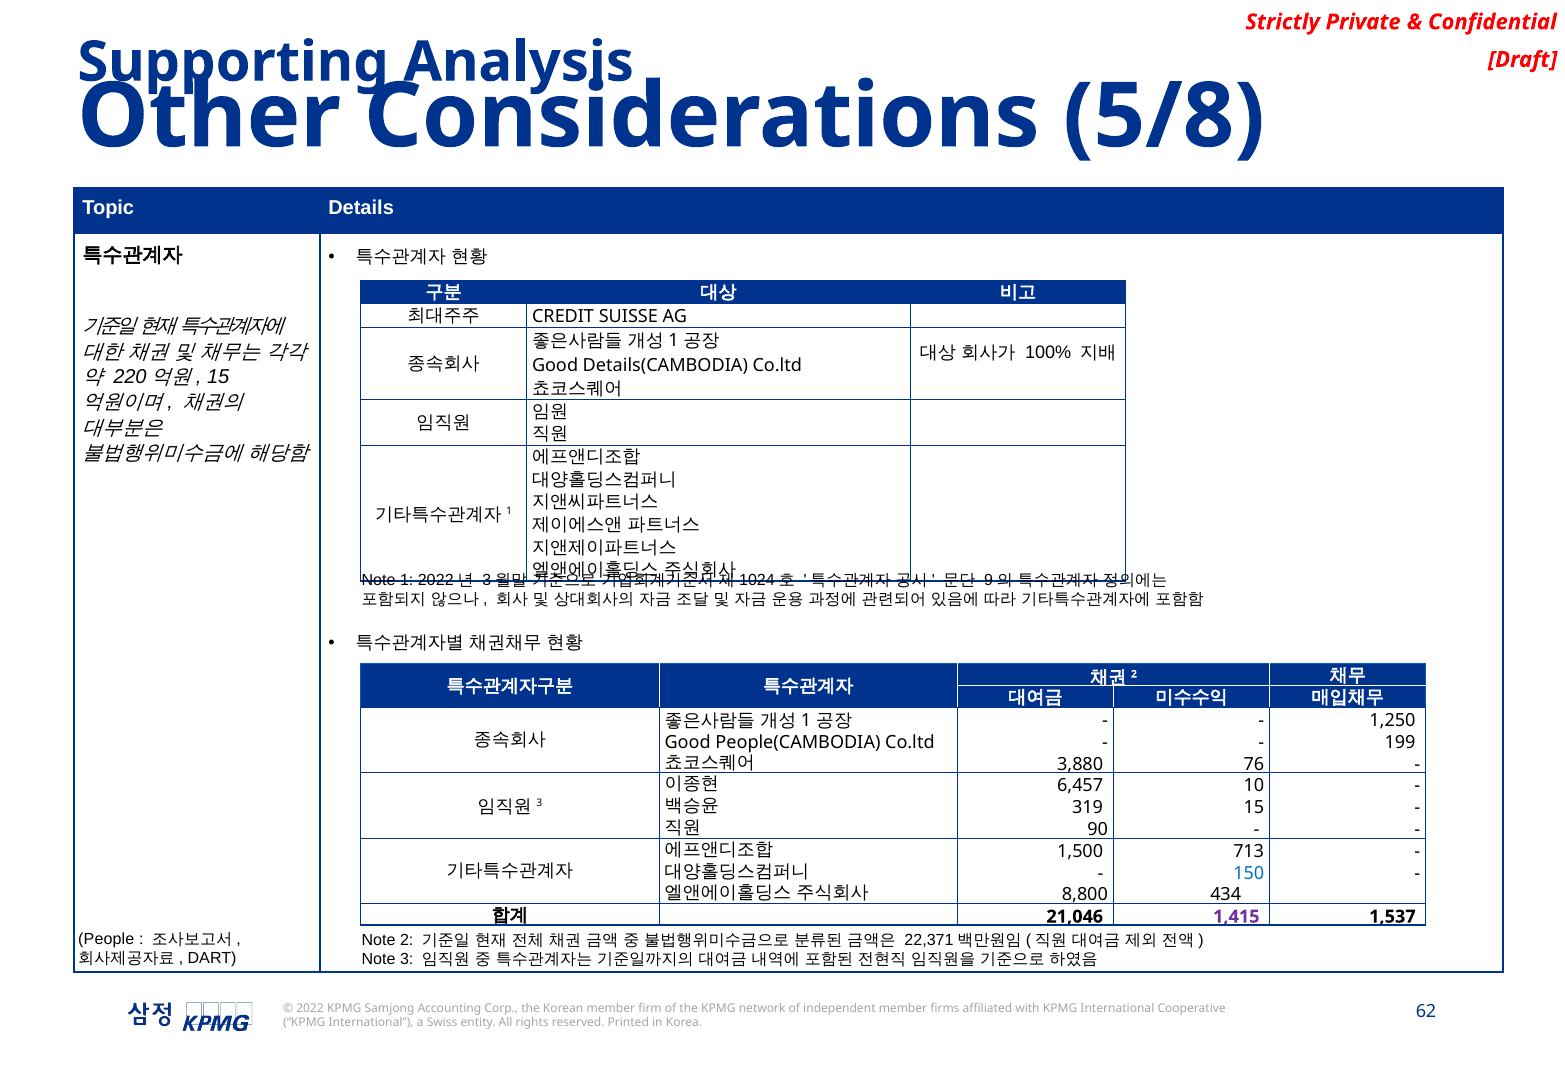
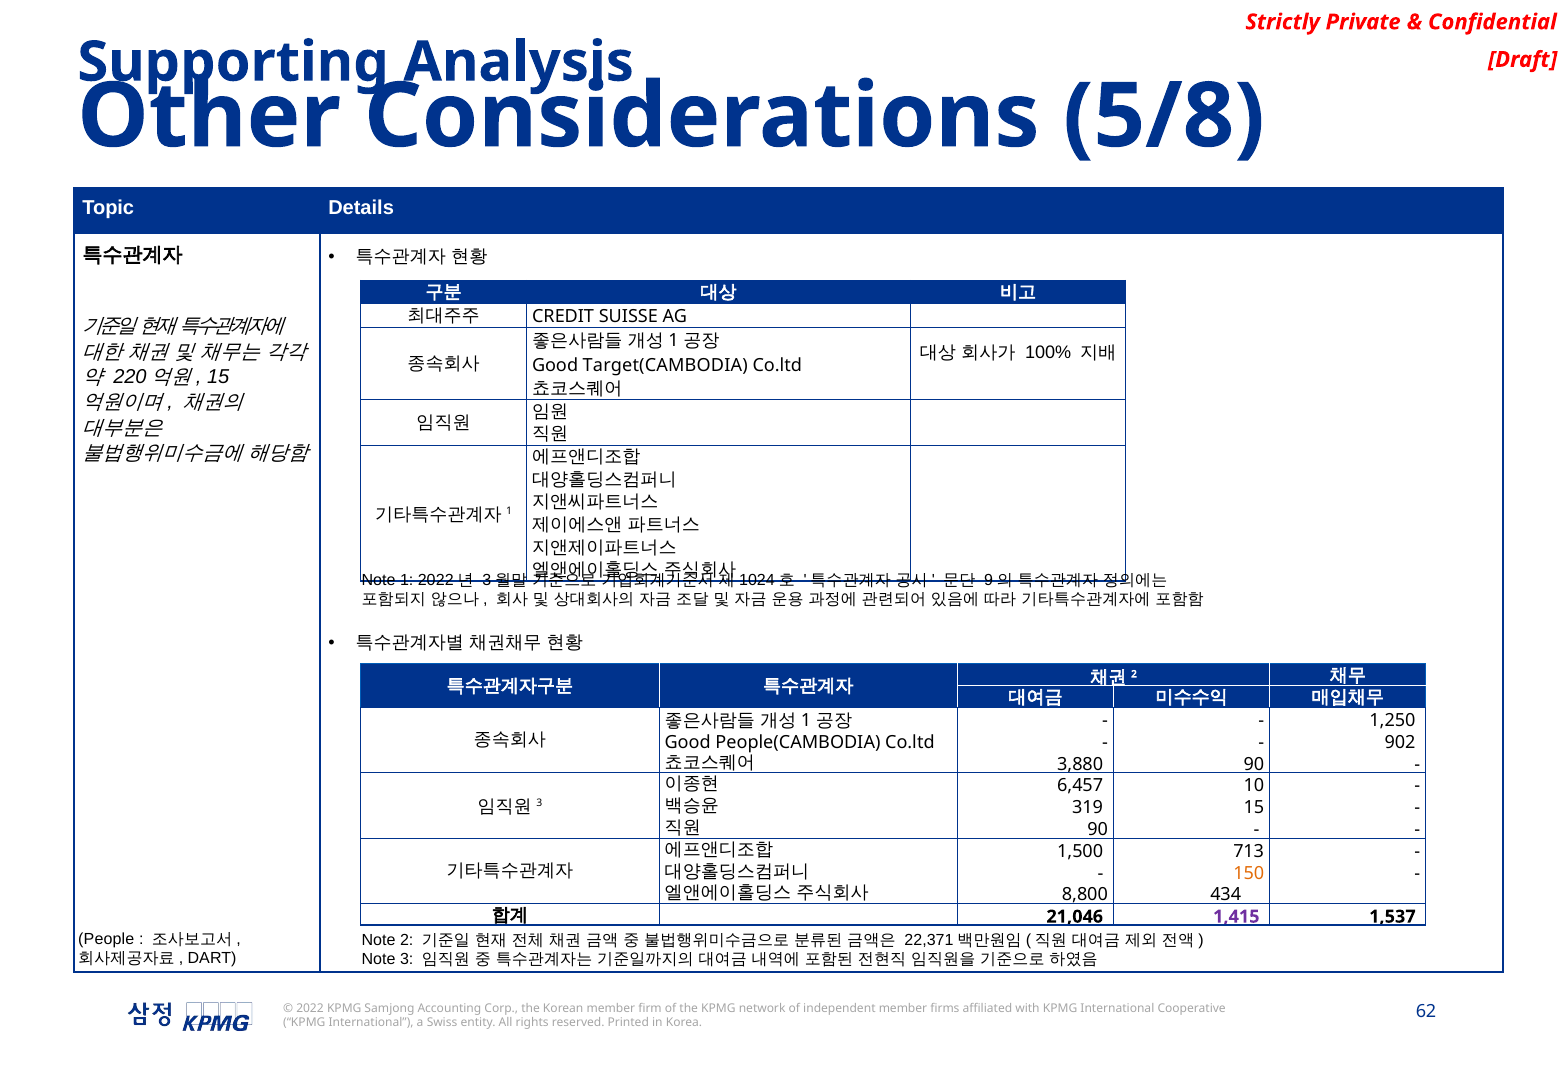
Details(CAMBODIA: Details(CAMBODIA -> Target(CAMBODIA (665, 365)
199: 199 -> 902 (1400, 742)
3,880 76: 76 -> 90 (1254, 764)
150 colour: blue -> orange (1249, 873)
